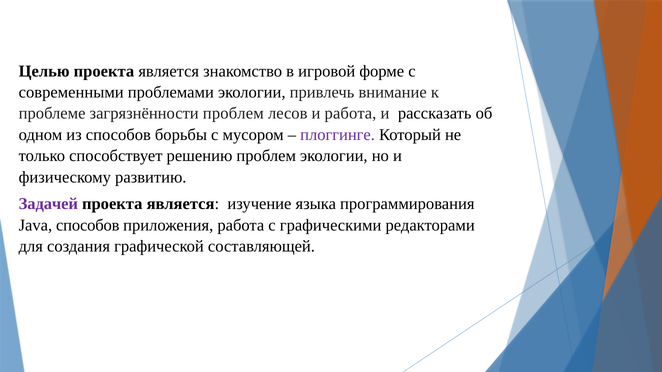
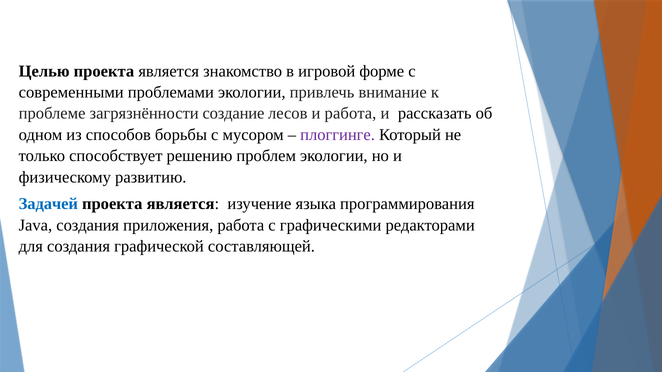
загрязнённости проблем: проблем -> создание (233, 114)
Задачей colour: purple -> blue (48, 204)
Java способов: способов -> создания (88, 225)
